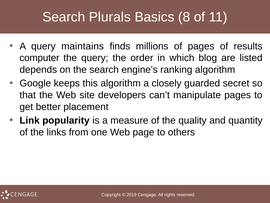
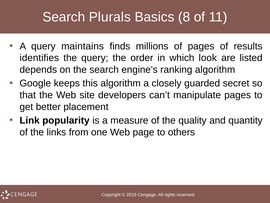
computer: computer -> identifies (39, 58)
blog: blog -> look (208, 58)
